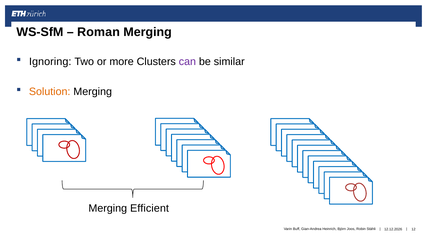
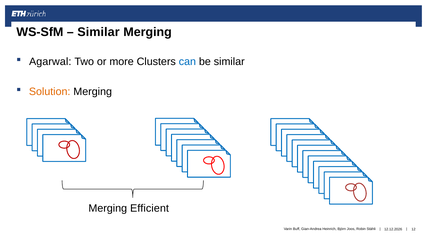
Roman: Roman -> Similar (99, 32)
Ignoring: Ignoring -> Agarwal (50, 62)
can colour: purple -> blue (187, 62)
